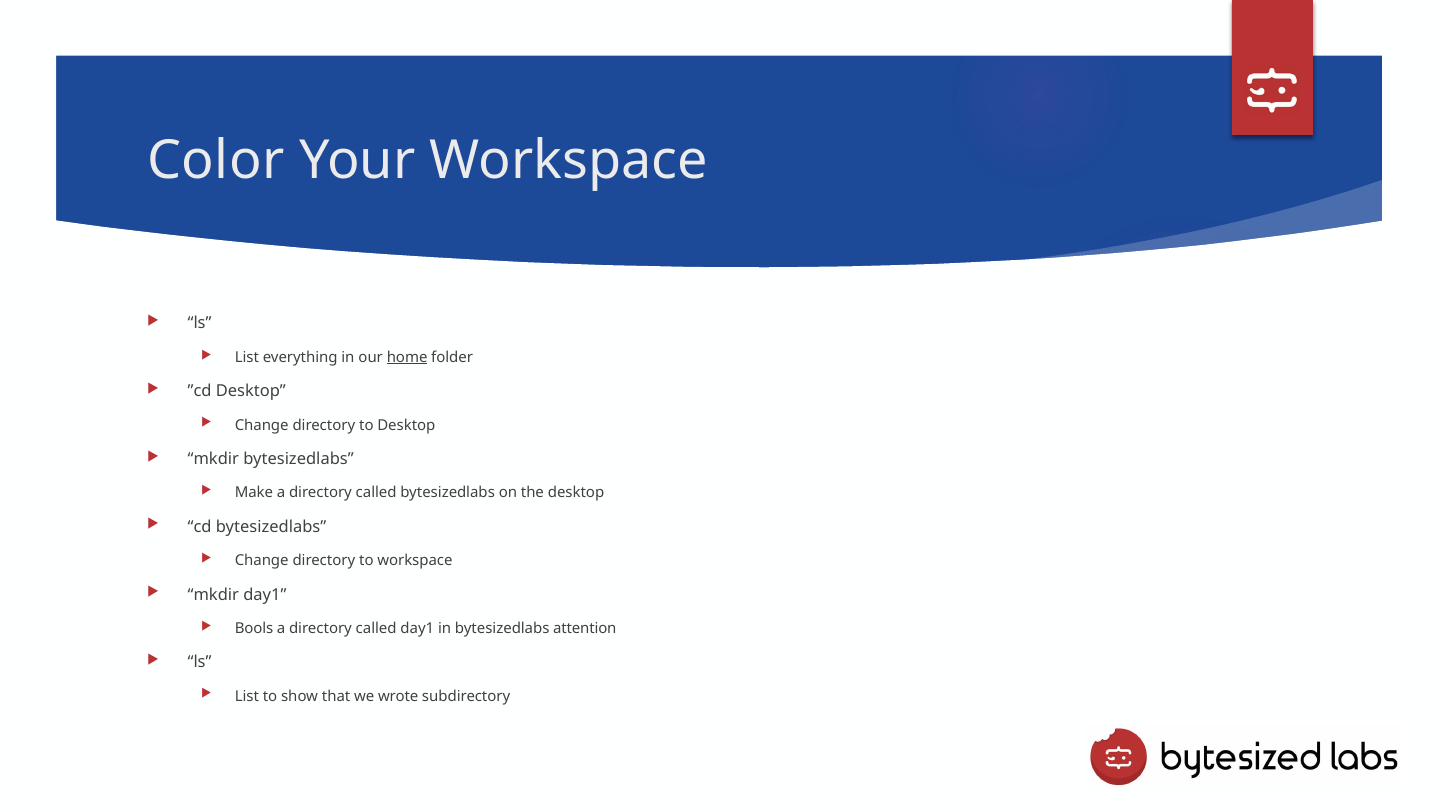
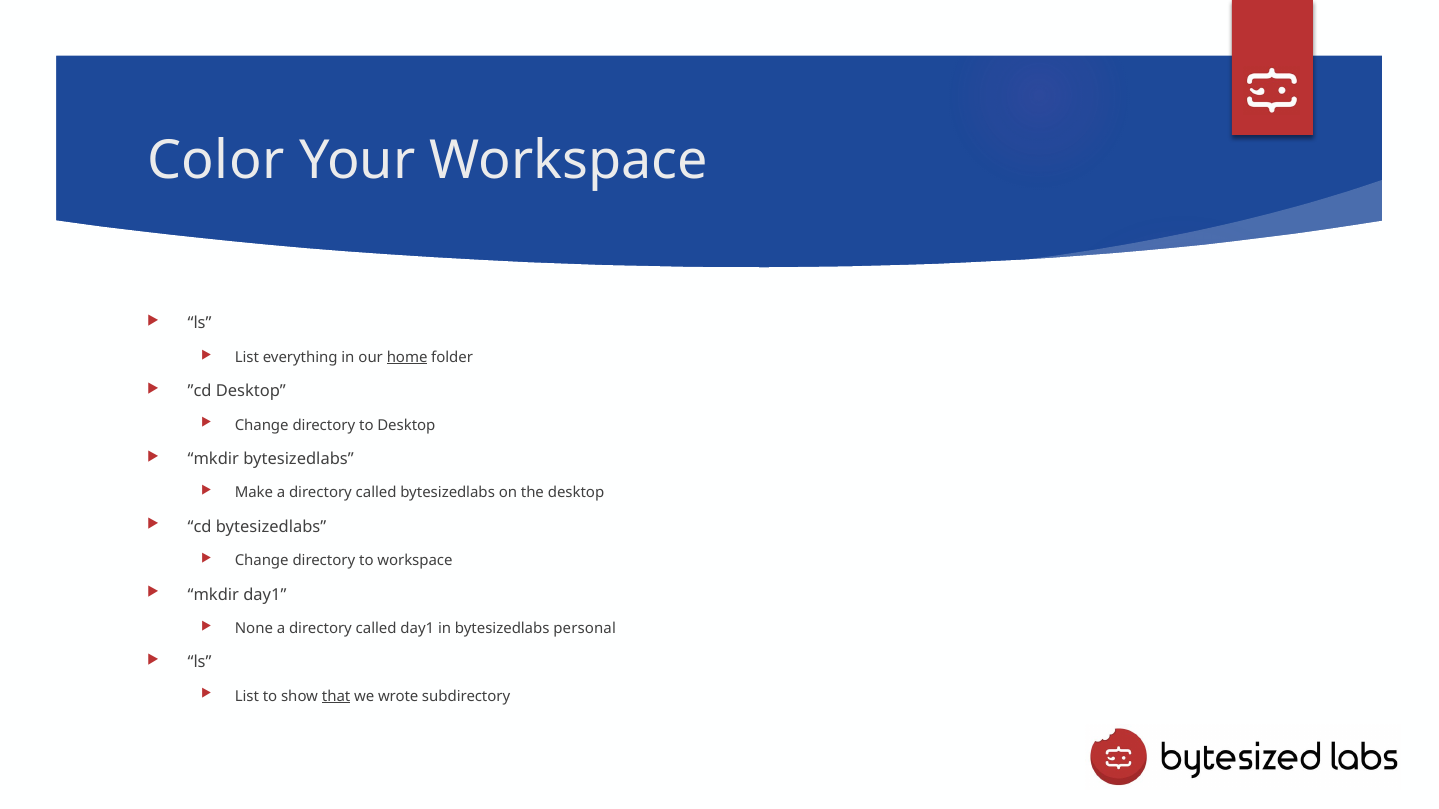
Bools: Bools -> None (254, 629)
attention: attention -> personal (585, 629)
that underline: none -> present (336, 697)
